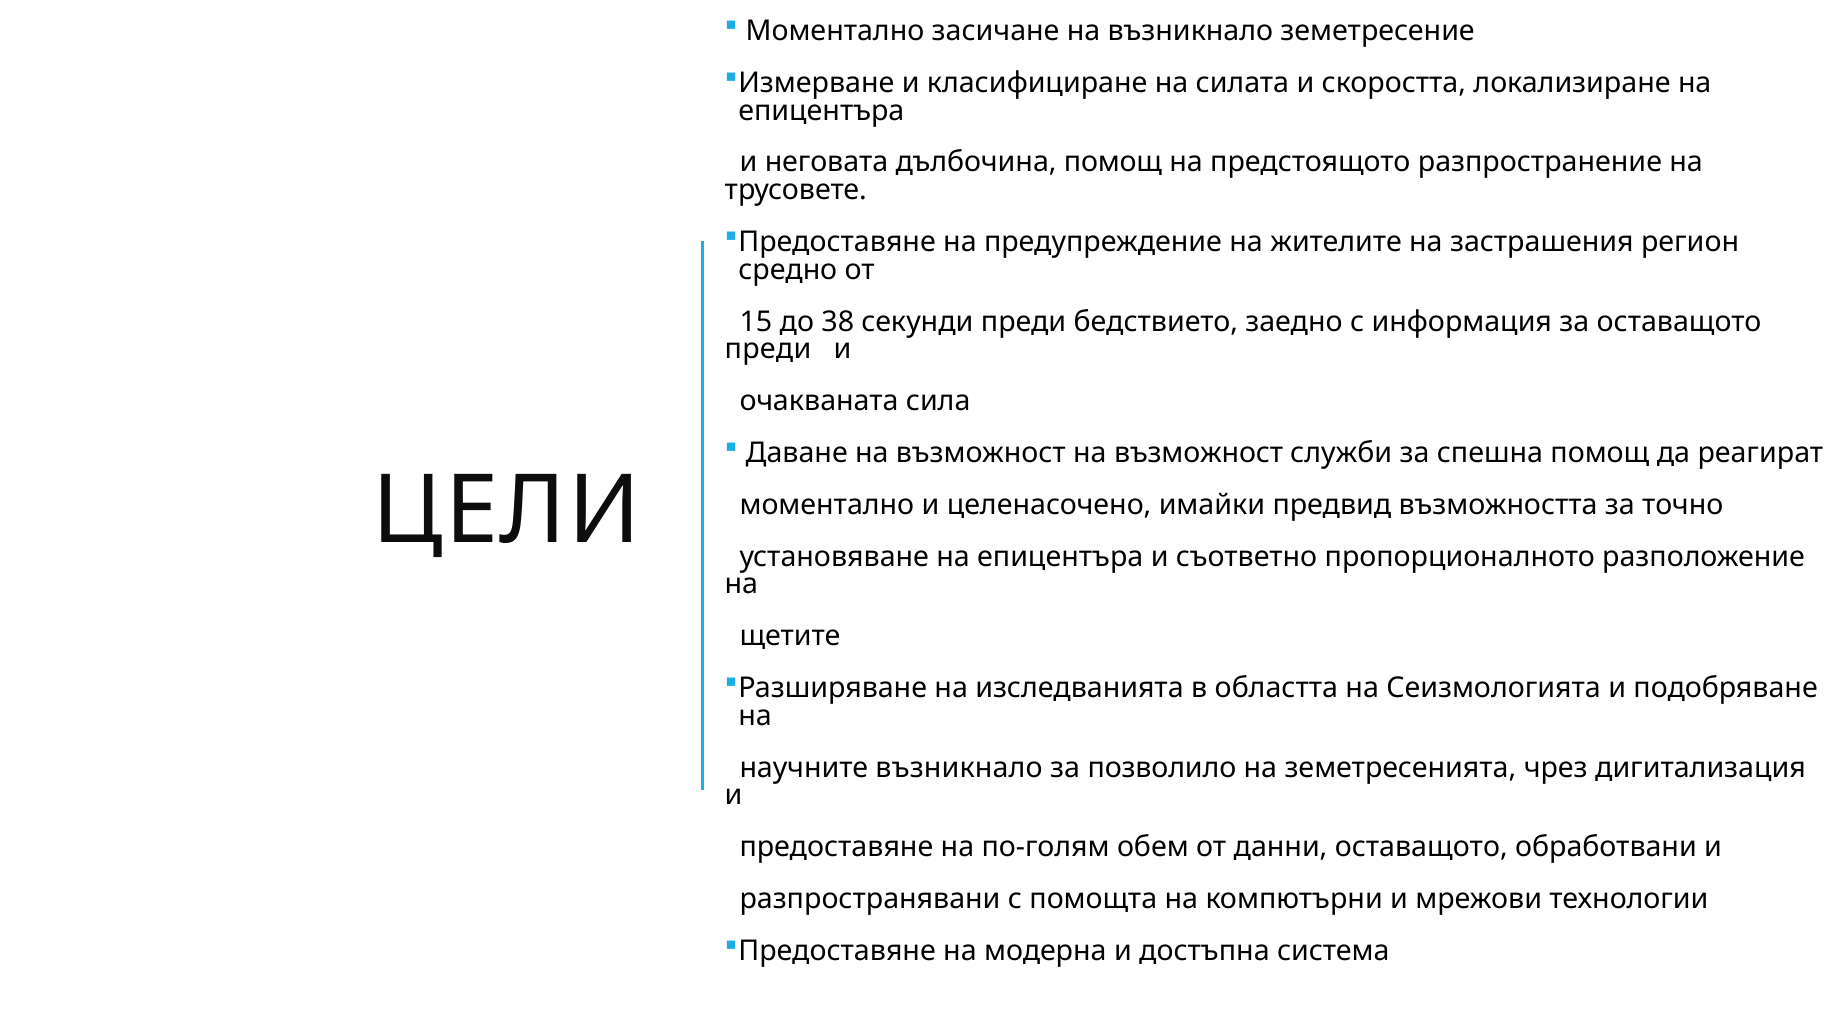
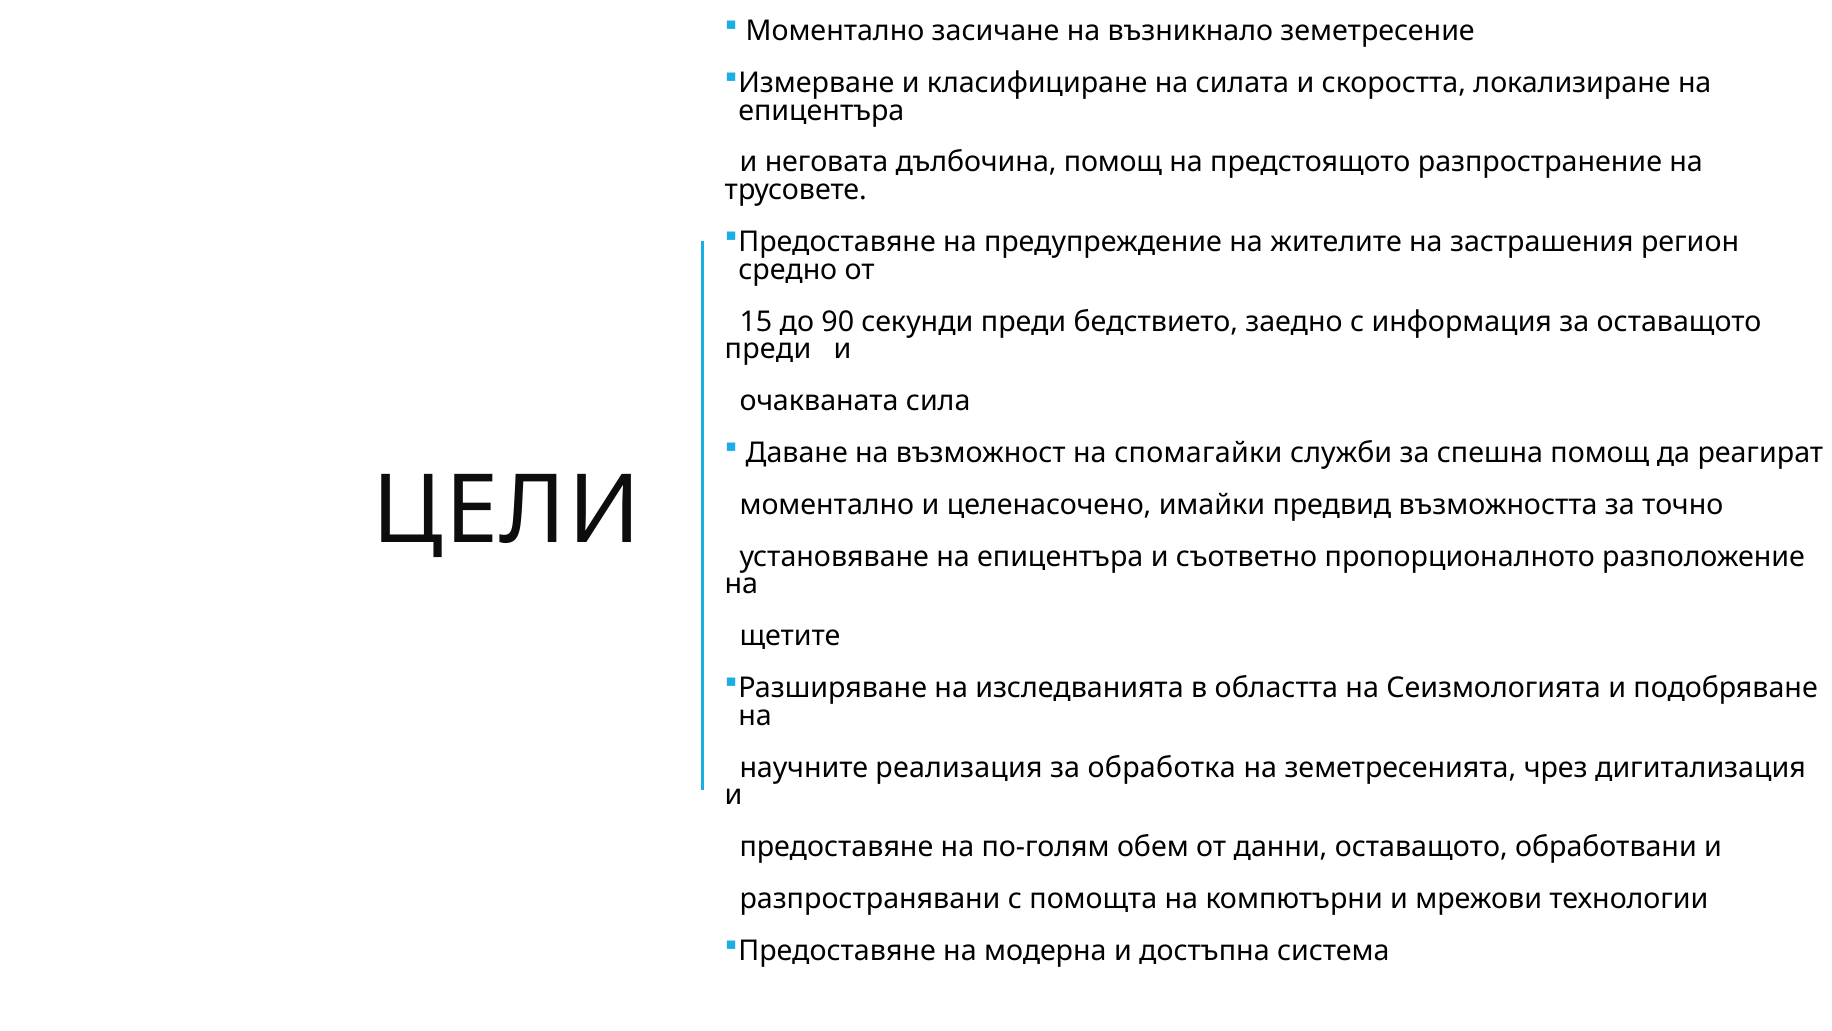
38: 38 -> 90 (838, 322)
възможност на възможност: възможност -> спомагайки (1198, 453)
научните възникнало: възникнало -> реализация (959, 767)
позволило: позволило -> обработка (1162, 767)
